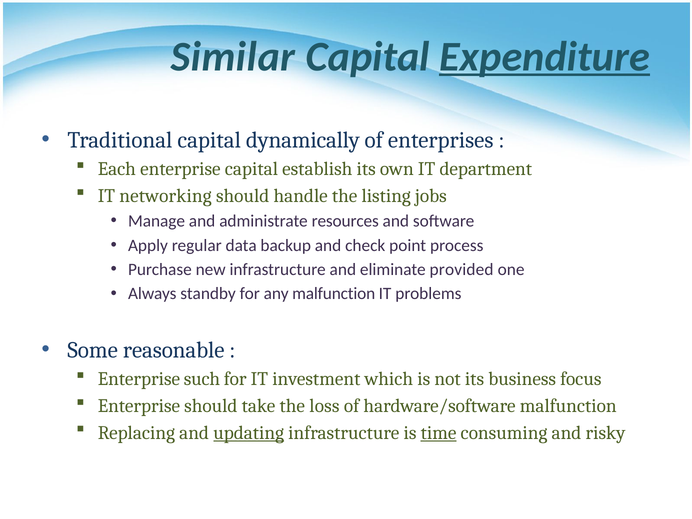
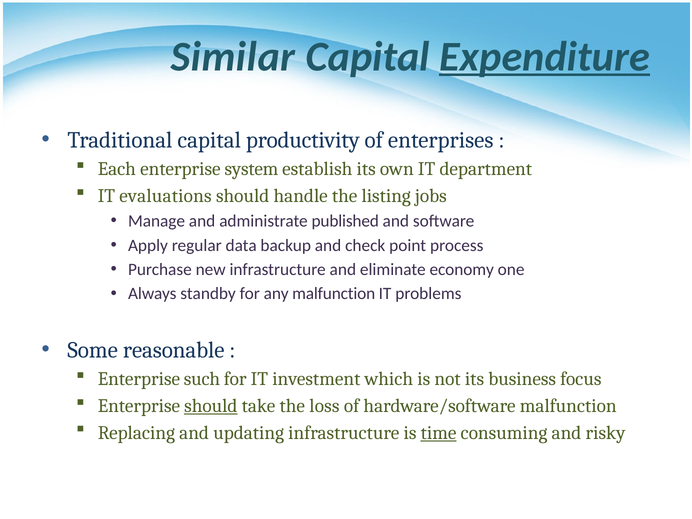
dynamically: dynamically -> productivity (303, 140)
enterprise capital: capital -> system (251, 169)
networking: networking -> evaluations (165, 196)
resources: resources -> published (345, 221)
provided: provided -> economy (462, 270)
should underline: none -> present (211, 406)
updating underline: present -> none (249, 433)
